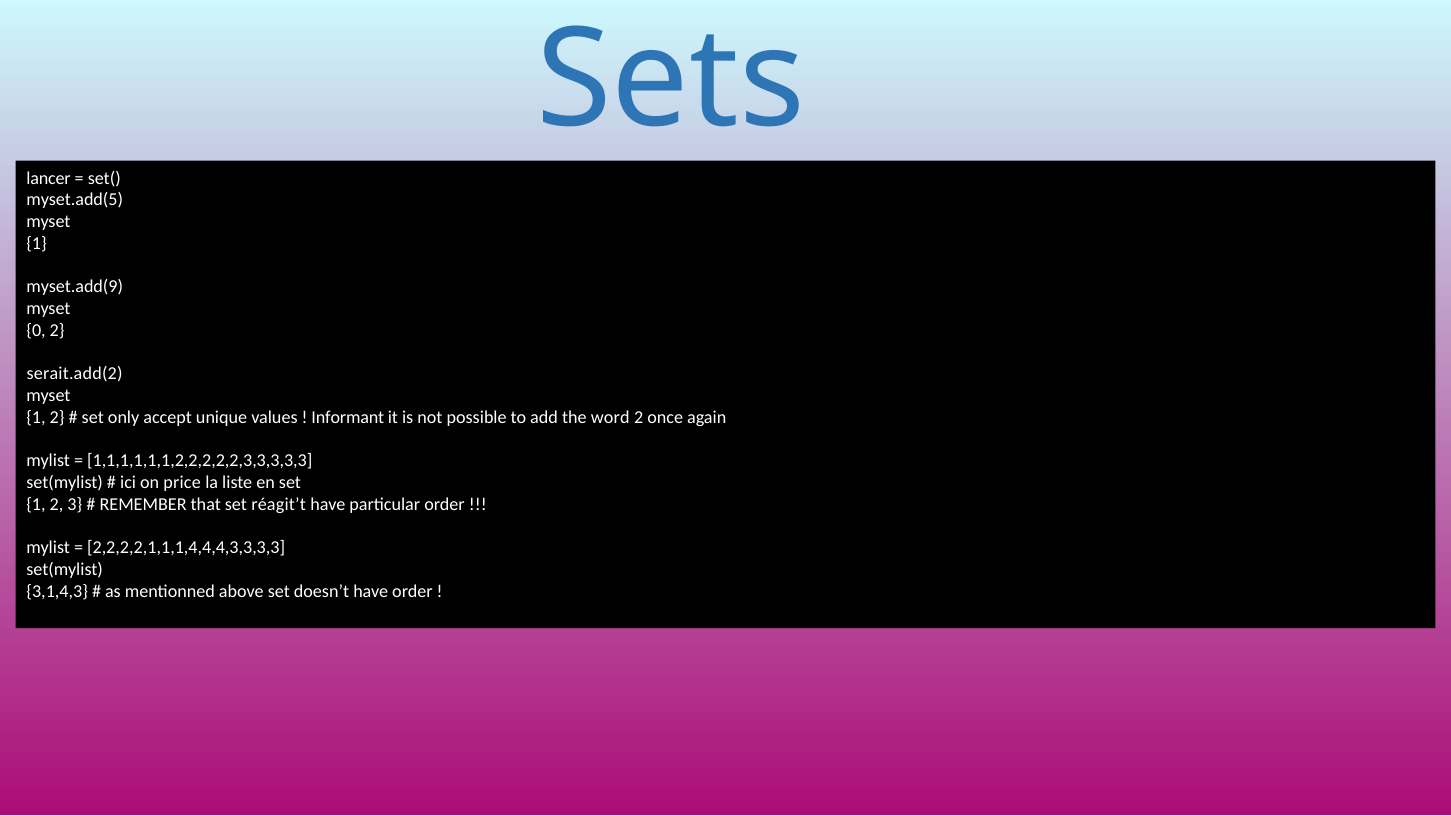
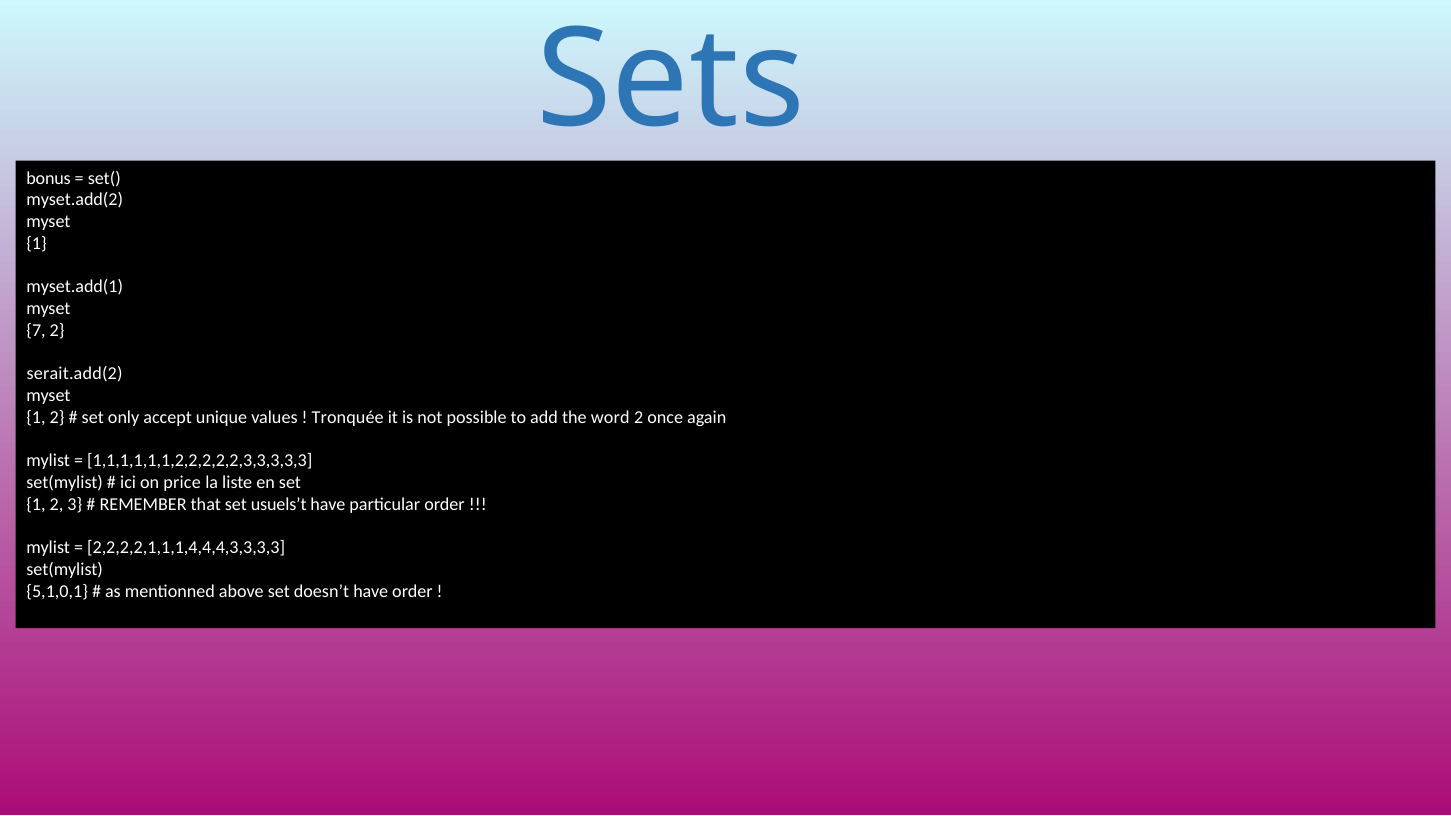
lancer: lancer -> bonus (49, 178)
myset.add(5: myset.add(5 -> myset.add(2 (75, 200)
myset.add(9: myset.add(9 -> myset.add(1 (75, 287)
0: 0 -> 7 (36, 330)
Informant: Informant -> Tronquée (348, 418)
réagit’t: réagit’t -> usuels’t (279, 505)
3,1,4,3: 3,1,4,3 -> 5,1,0,1 (57, 592)
